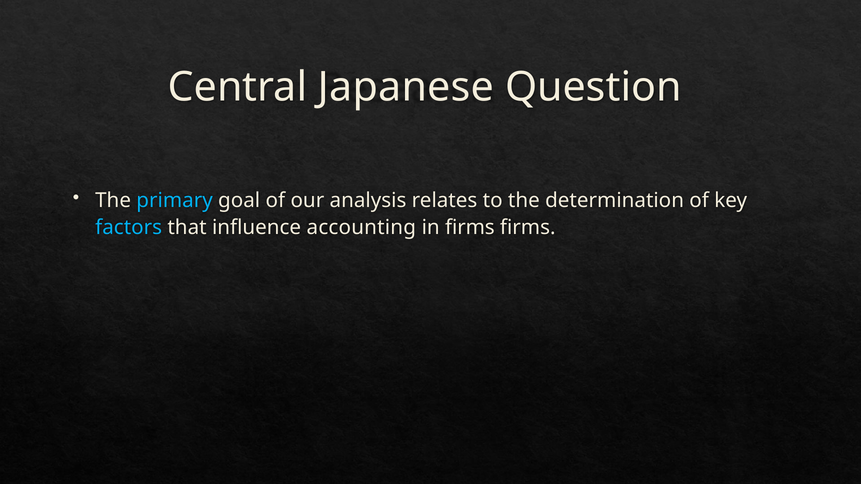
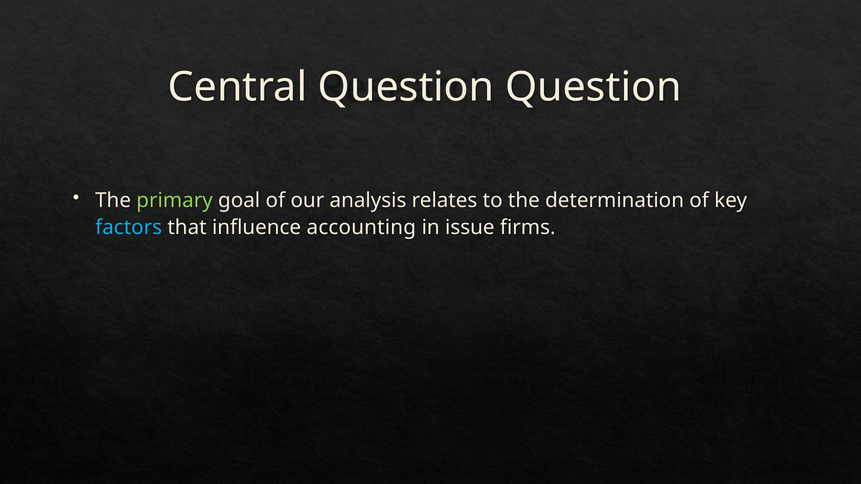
Central Japanese: Japanese -> Question (406, 87)
primary colour: light blue -> light green (175, 200)
in firms: firms -> issue (470, 228)
